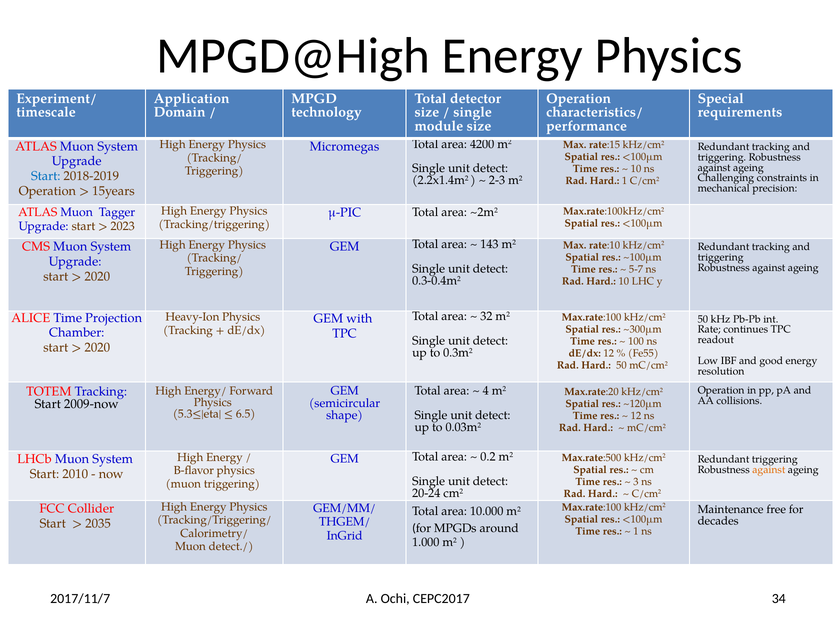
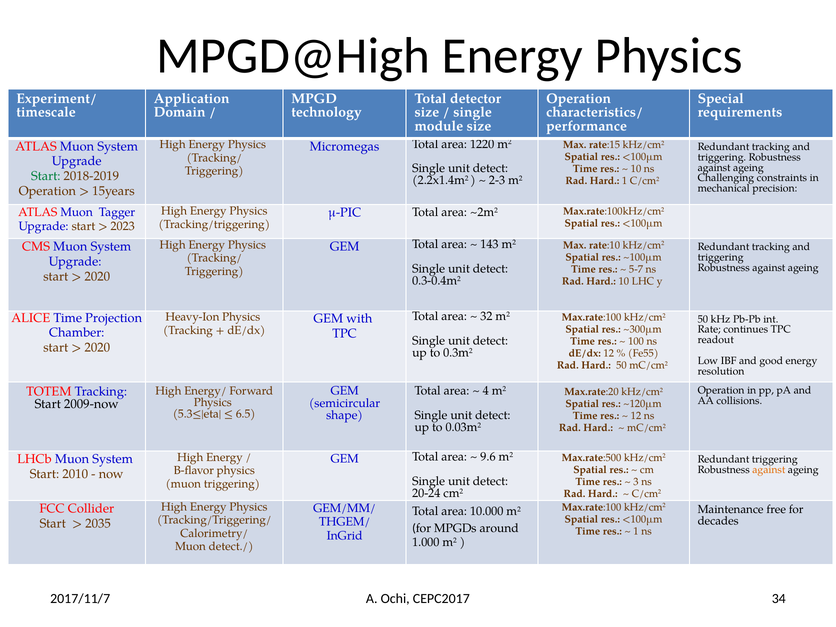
4200: 4200 -> 1220 (482, 144)
Start colour: blue -> green (46, 176)
0.2: 0.2 -> 9.6 (488, 457)
